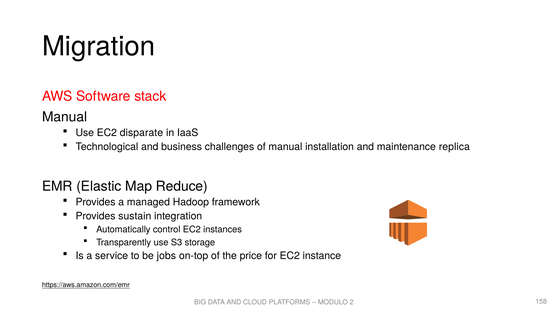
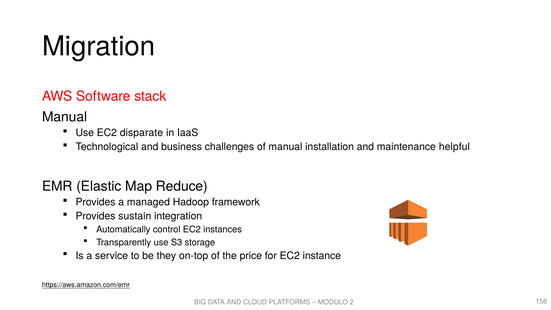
replica: replica -> helpful (454, 147)
jobs: jobs -> they (166, 256)
